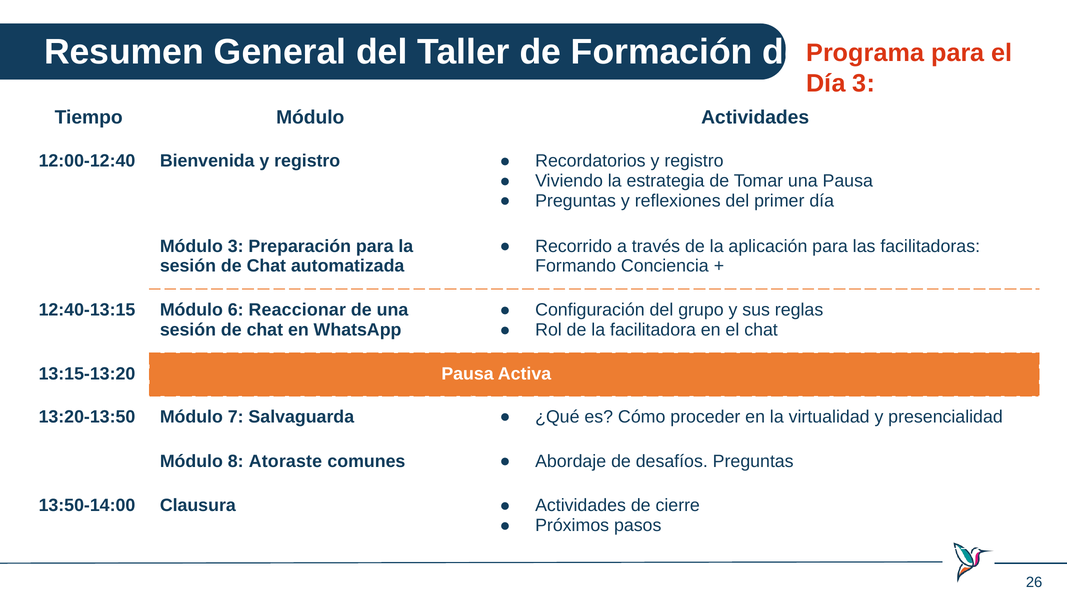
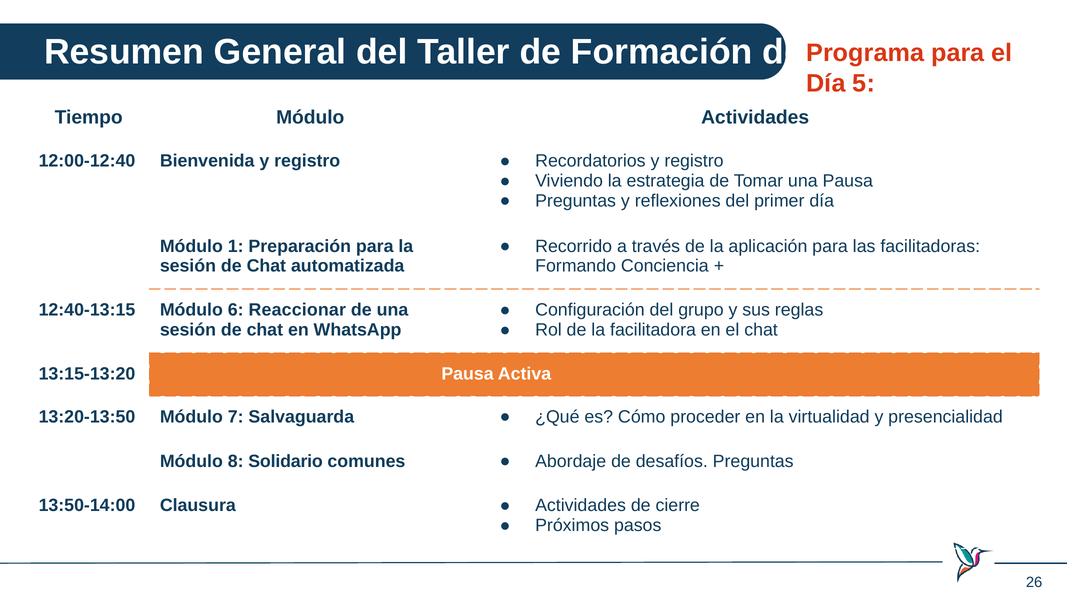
Día 3: 3 -> 5 (864, 83)
Módulo 3: 3 -> 1 (236, 246)
Atoraste: Atoraste -> Solidario (286, 461)
